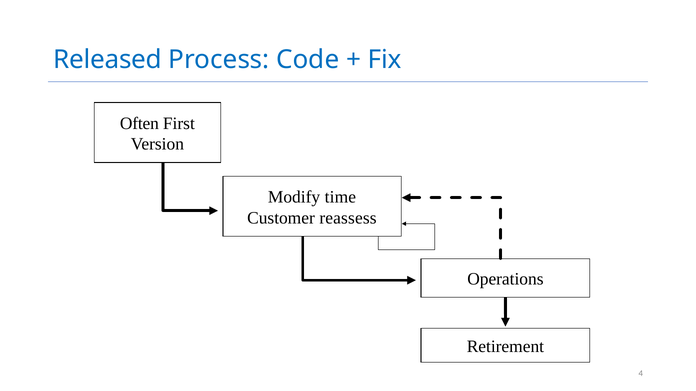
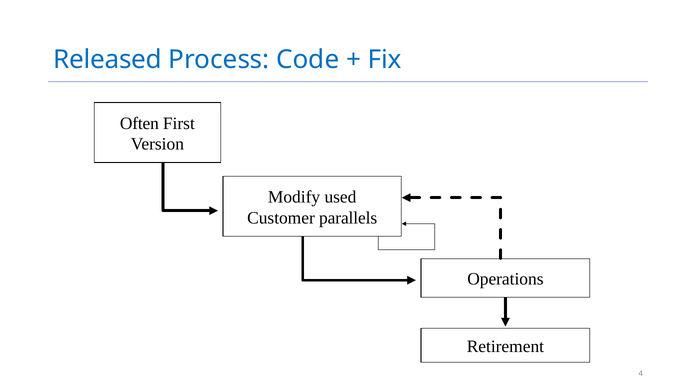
time: time -> used (340, 197)
reassess: reassess -> parallels (348, 218)
